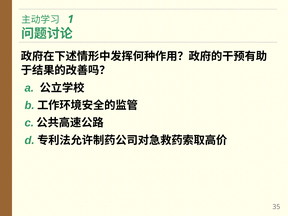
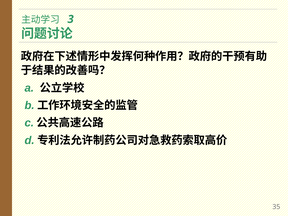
1: 1 -> 3 (71, 19)
